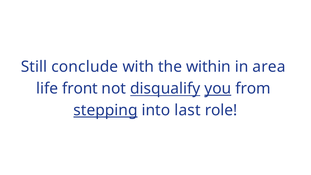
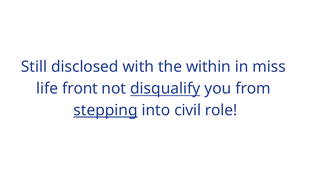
conclude: conclude -> disclosed (85, 67)
area: area -> miss (269, 67)
you underline: present -> none (218, 89)
last: last -> civil (188, 110)
